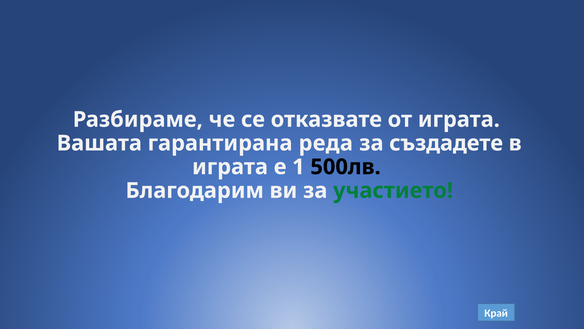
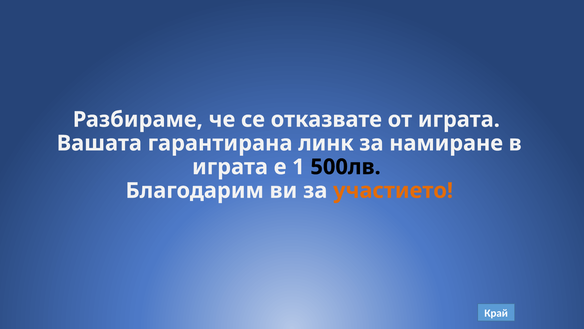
реда: реда -> линк (326, 143)
създадете: създадете -> намиране (446, 143)
участието colour: green -> orange (393, 190)
